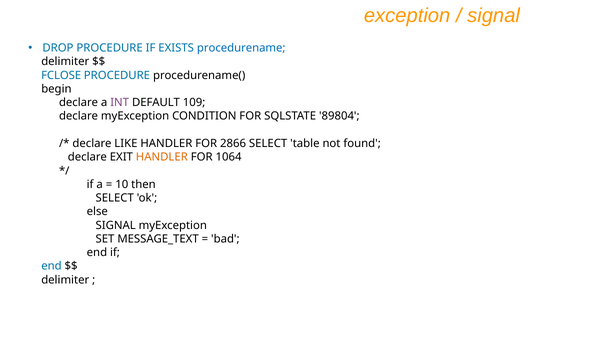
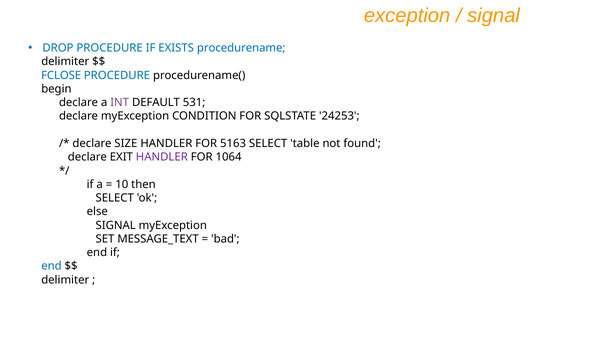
109: 109 -> 531 (194, 103)
89804: 89804 -> 24253 (339, 116)
LIKE: LIKE -> SIZE (126, 143)
2866: 2866 -> 5163 (233, 143)
HANDLER colour: orange -> purple (162, 157)
